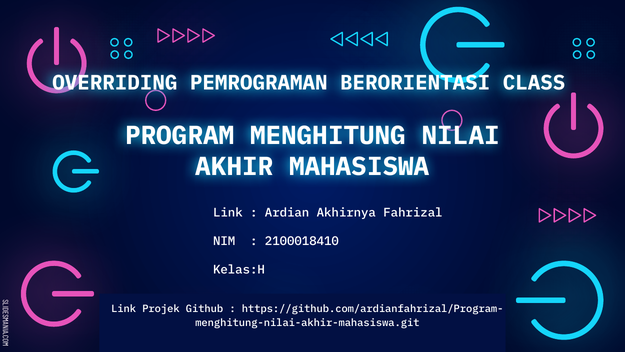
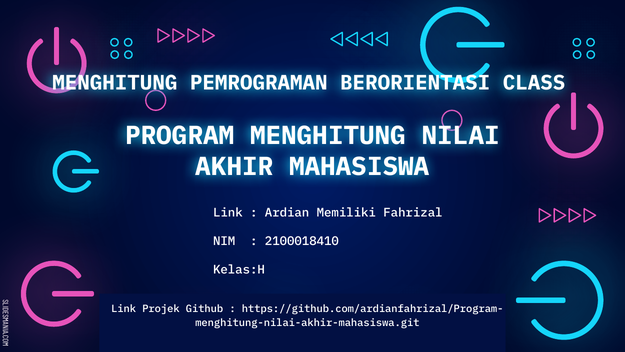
OVERRIDING: OVERRIDING -> MENGHITUNG (115, 83)
Akhirnya: Akhirnya -> Memiliki (346, 212)
